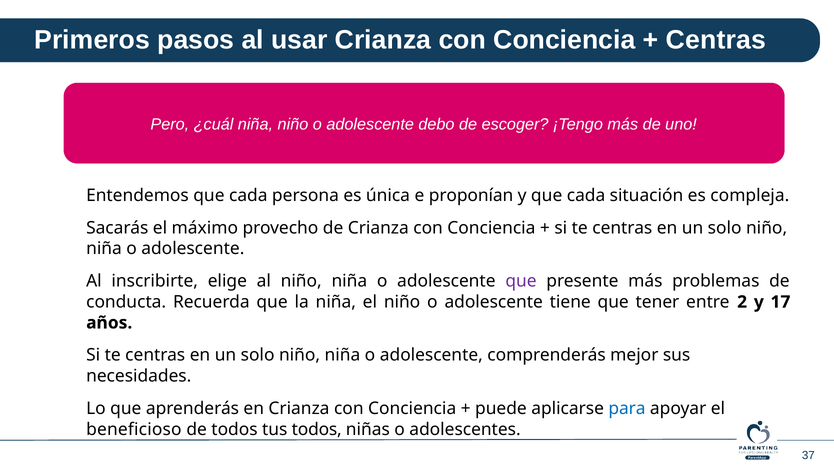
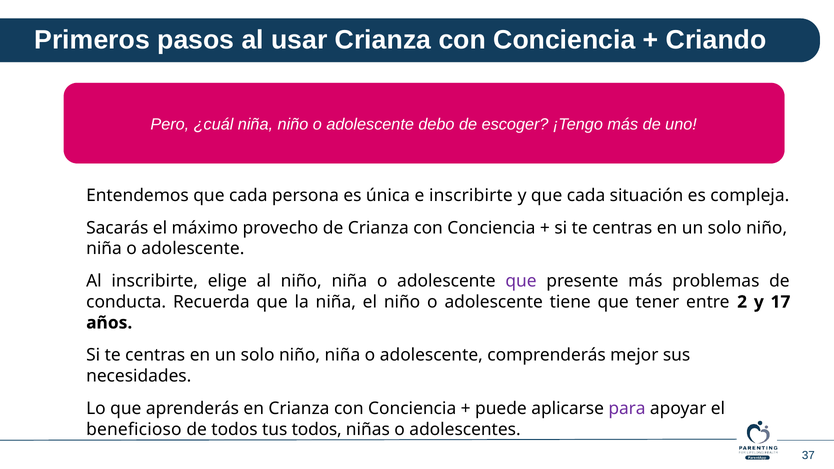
Centras: Centras -> Criando (716, 40)
e proponían: proponían -> inscribirte (471, 195)
para colour: blue -> purple (627, 409)
